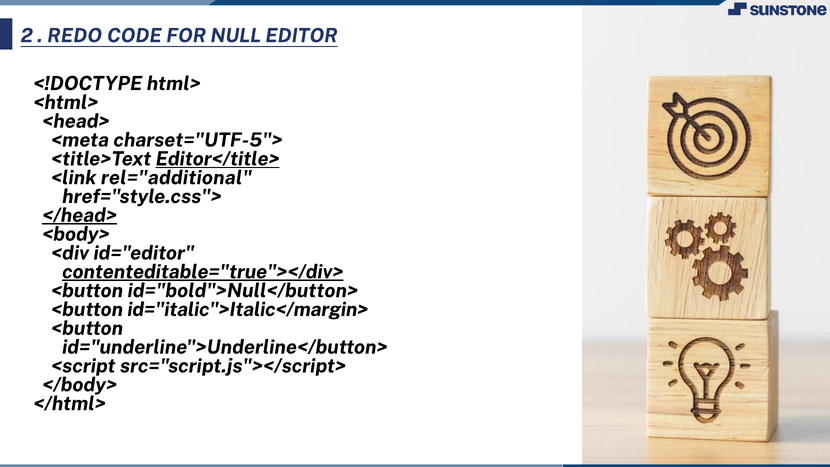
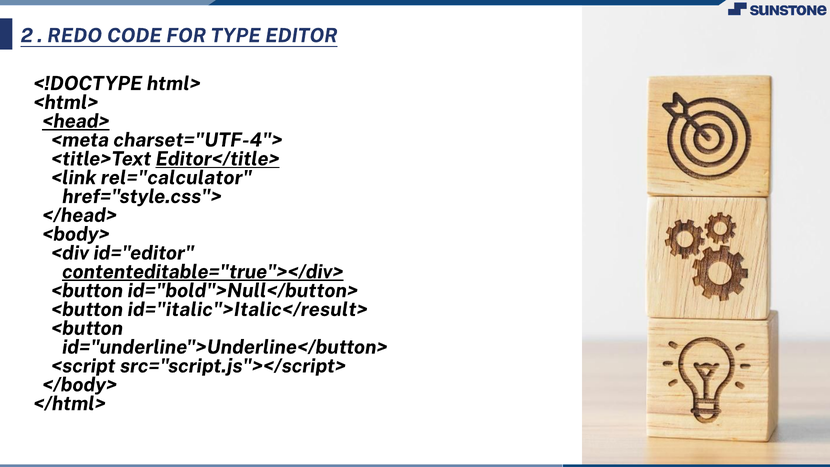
NULL: NULL -> TYPE (236, 36)
<head> underline: none -> present (76, 121)
charset="UTF-5">: charset="UTF-5"> -> charset="UTF-4"> (198, 140)
rel="additional: rel="additional -> rel="calculator (176, 178)
</head> underline: present -> none (80, 215)
id="italic">Italic</margin>: id="italic">Italic</margin> -> id="italic">Italic</result> (248, 309)
